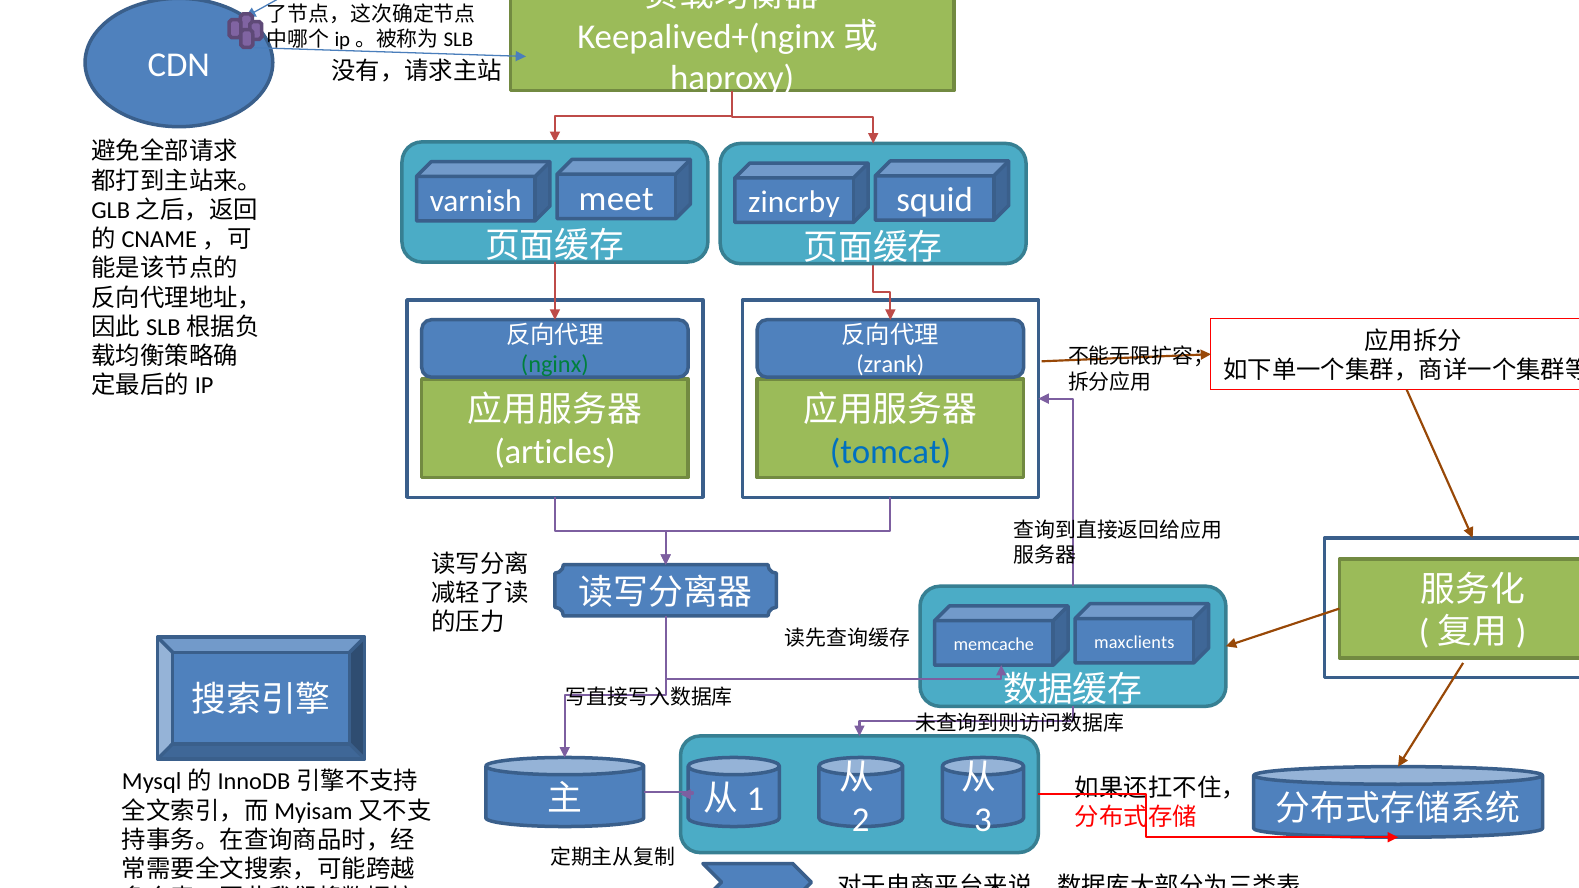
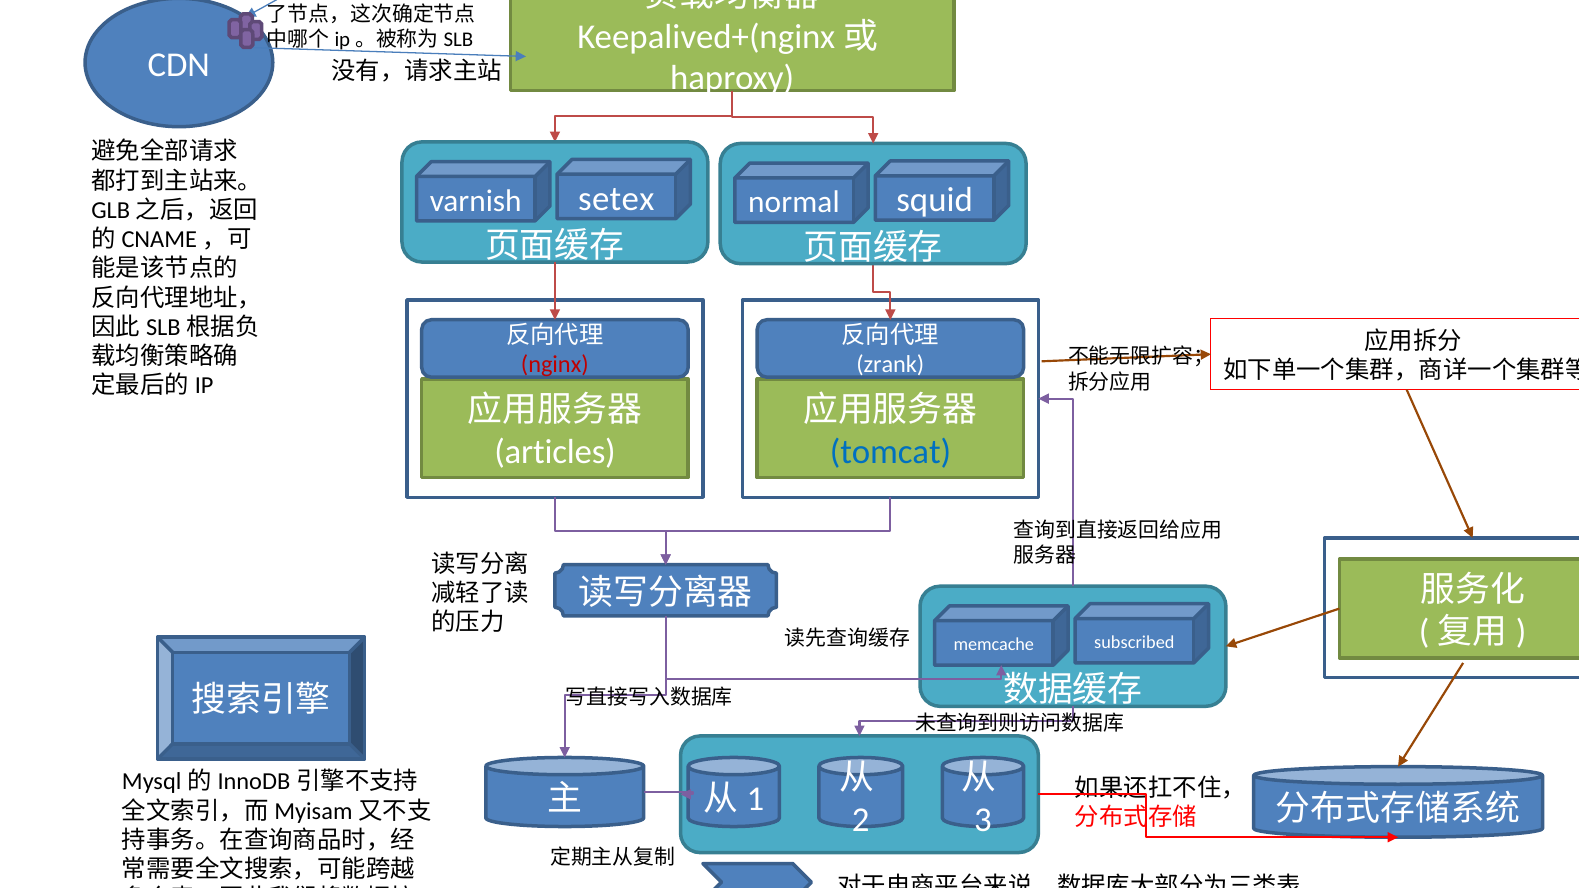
meet: meet -> setex (616, 199)
zincrby: zincrby -> normal (794, 202)
nginx colour: green -> red (555, 365)
maxclients: maxclients -> subscribed (1134, 642)
